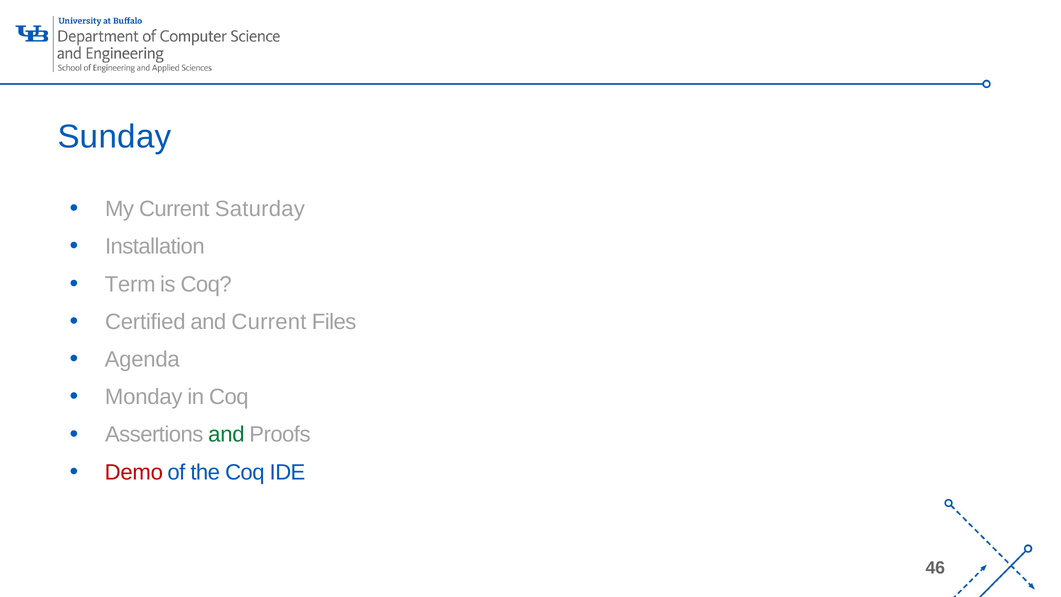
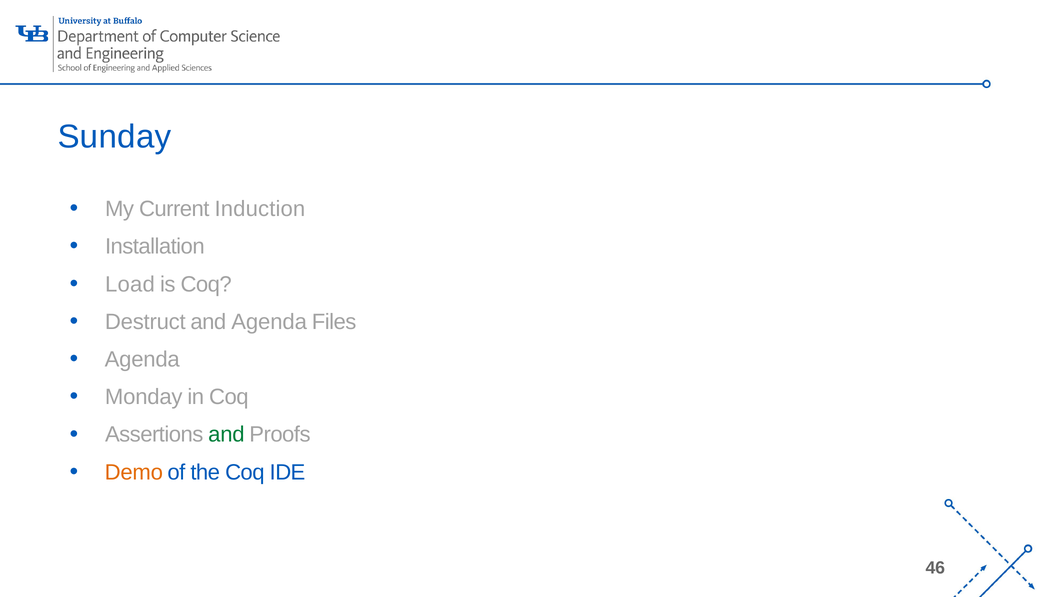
Saturday: Saturday -> Induction (260, 209)
Term: Term -> Load (130, 284)
Certified: Certified -> Destruct (145, 322)
and Current: Current -> Agenda (269, 322)
Demo colour: red -> orange (134, 472)
